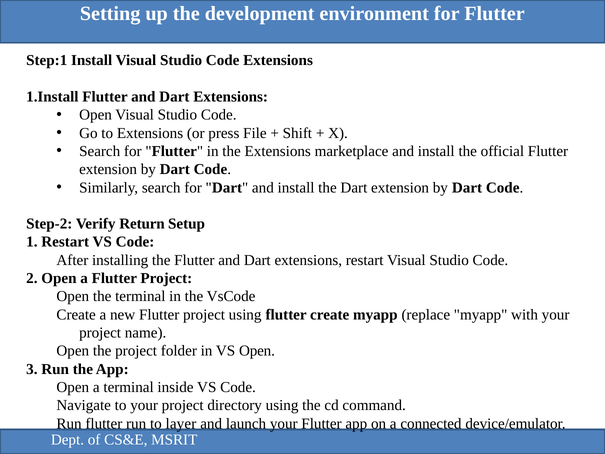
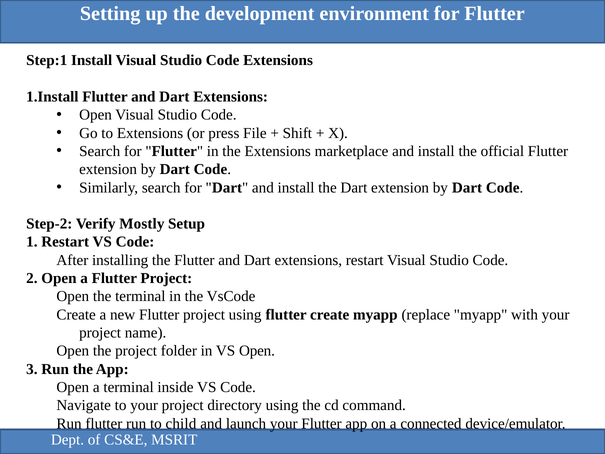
Return: Return -> Mostly (142, 224)
layer: layer -> child (181, 423)
